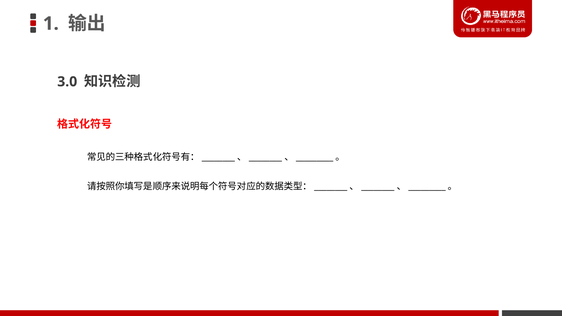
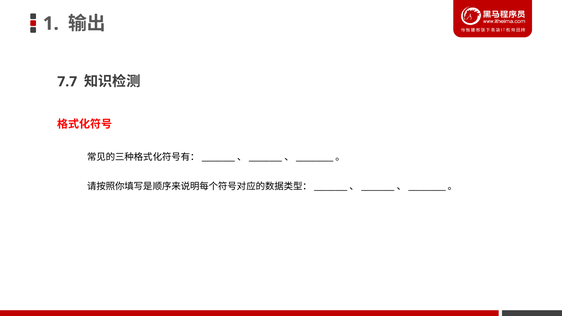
3.0: 3.0 -> 7.7 (67, 82)
